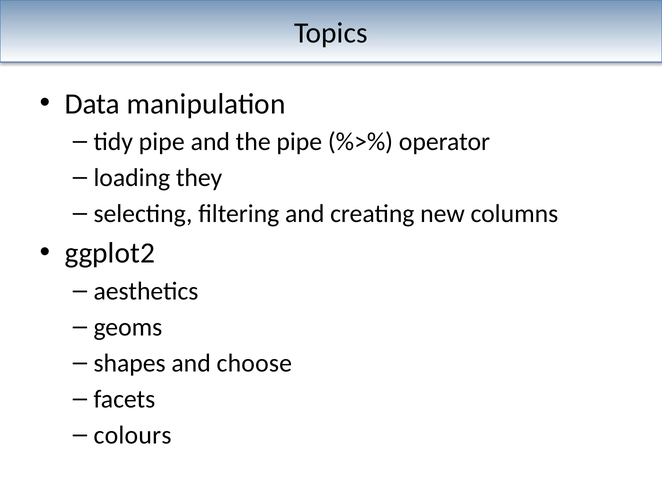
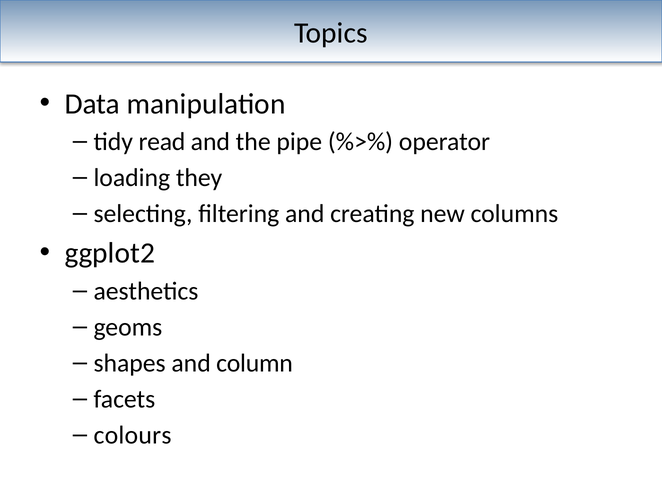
tidy pipe: pipe -> read (162, 142)
choose: choose -> column (255, 363)
